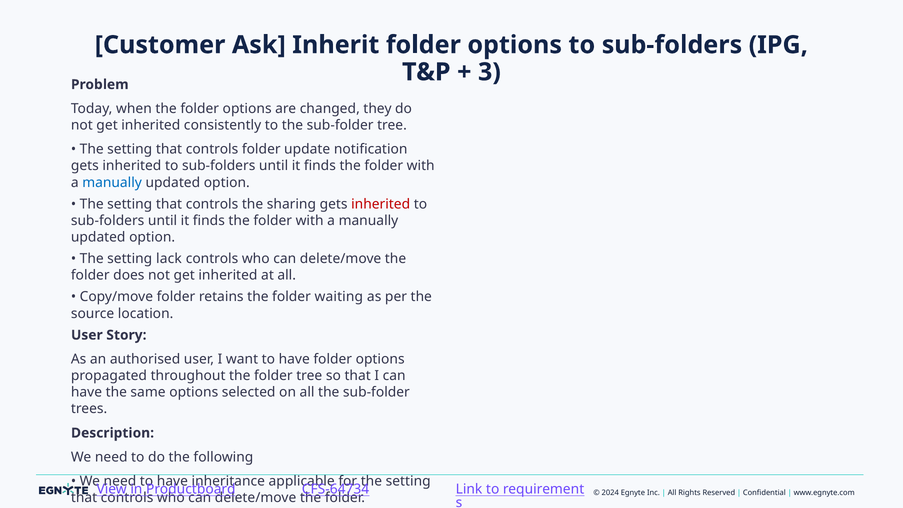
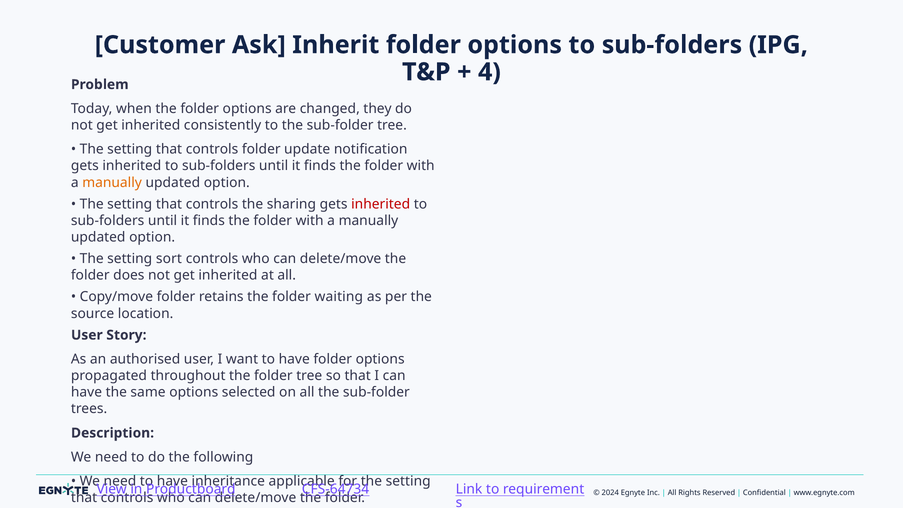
3: 3 -> 4 (489, 72)
manually colour: blue -> orange (112, 182)
lack: lack -> sort (169, 259)
